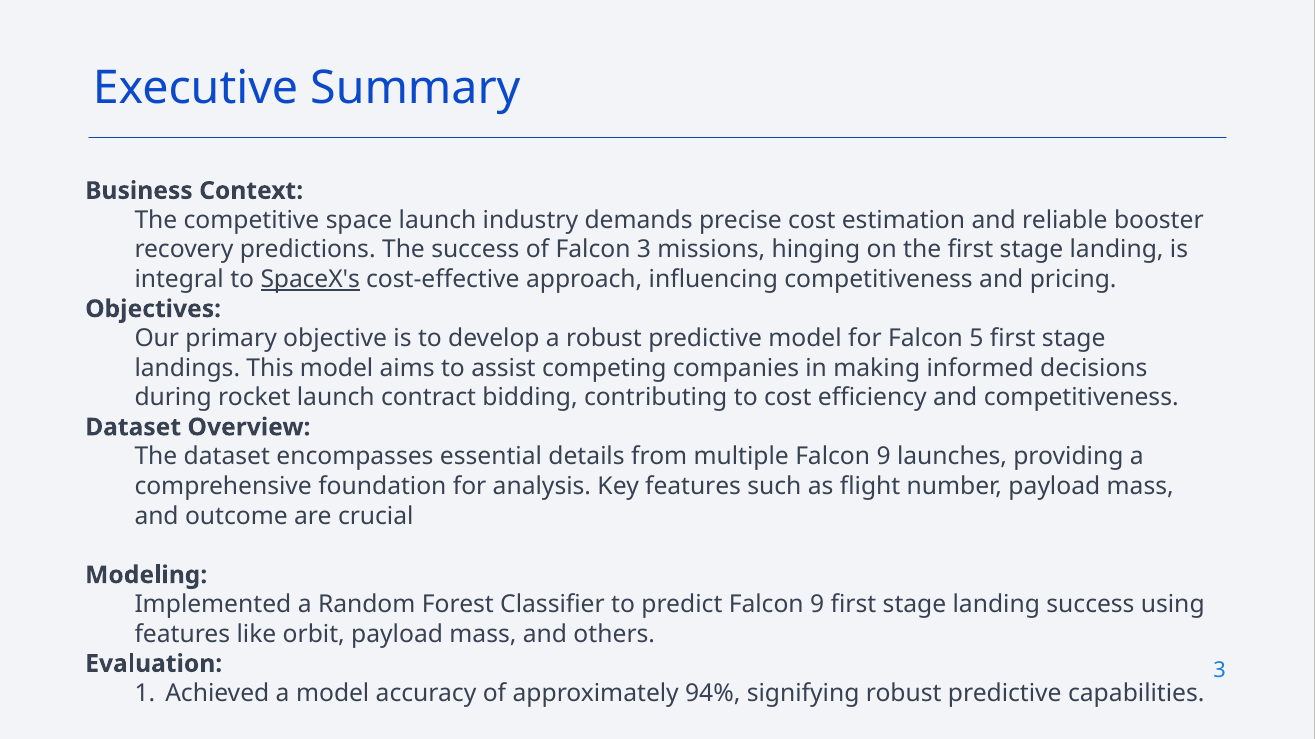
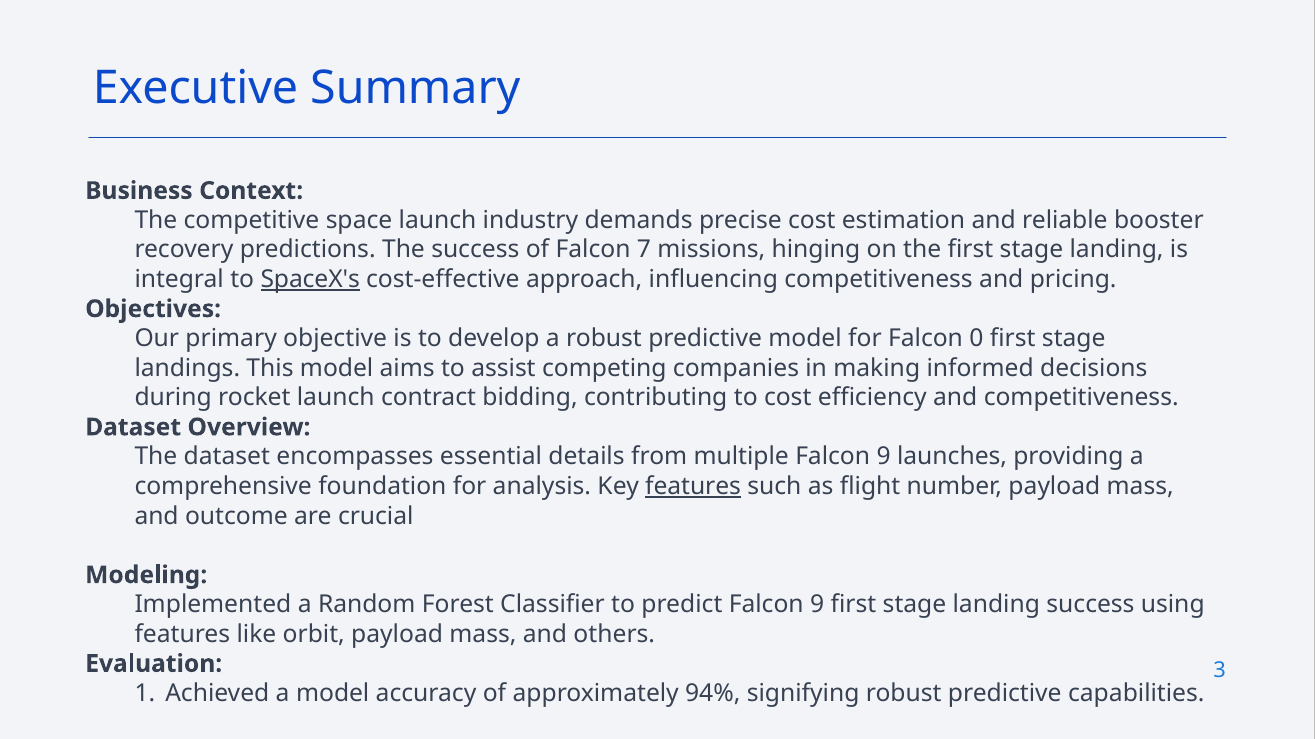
Falcon 3: 3 -> 7 (644, 250)
5: 5 -> 0 (976, 339)
features underline: none -> present (693, 487)
